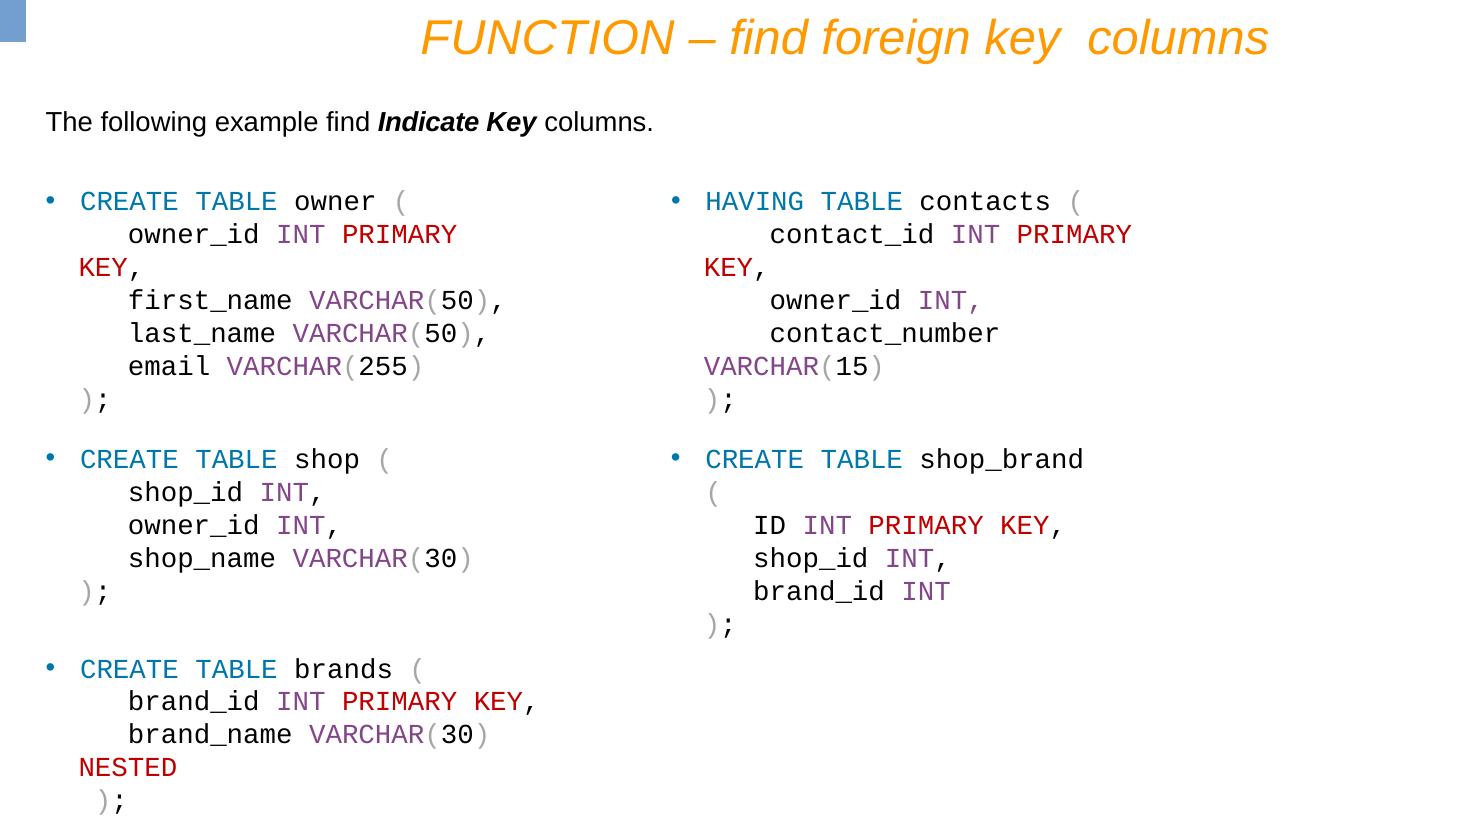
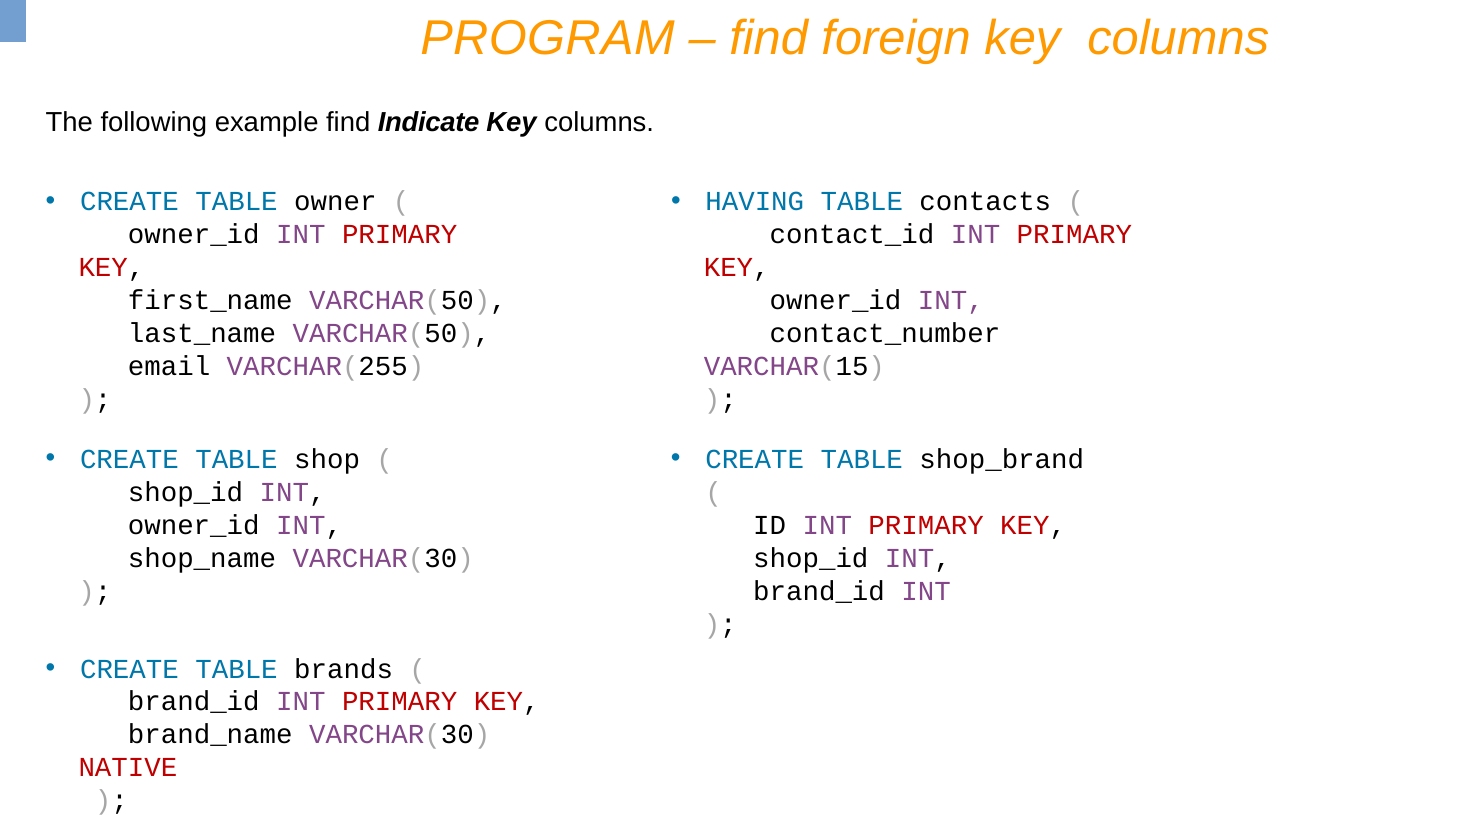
FUNCTION: FUNCTION -> PROGRAM (547, 38)
NESTED: NESTED -> NATIVE (128, 767)
